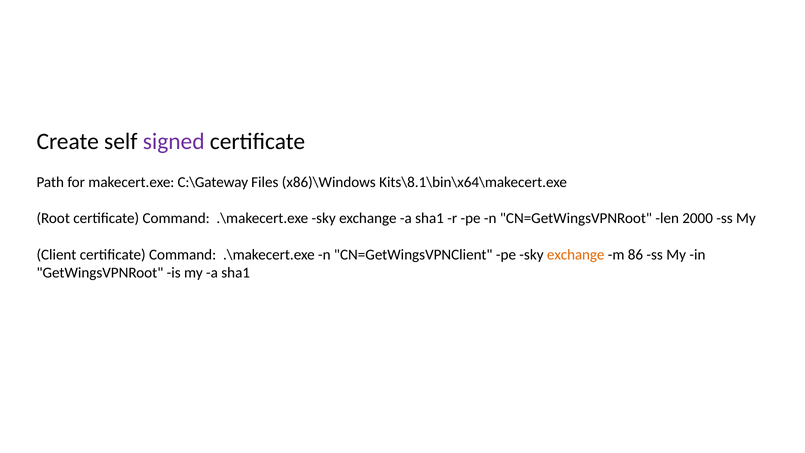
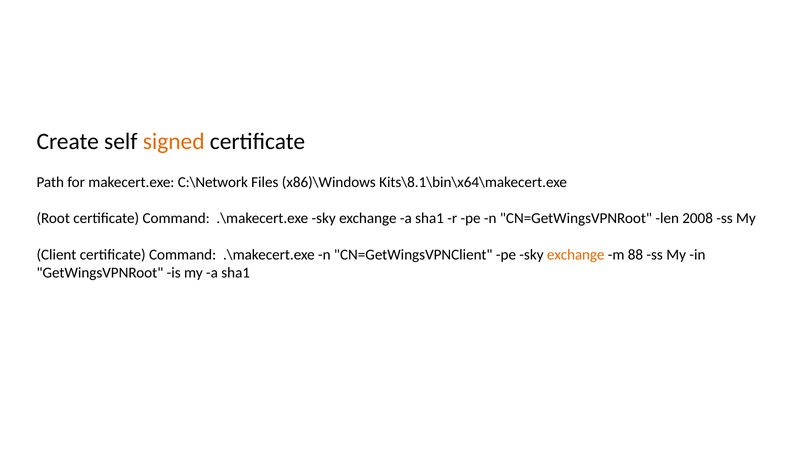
signed colour: purple -> orange (174, 141)
C:\Gateway: C:\Gateway -> C:\Network (213, 182)
2000: 2000 -> 2008 (698, 218)
86: 86 -> 88 (635, 255)
